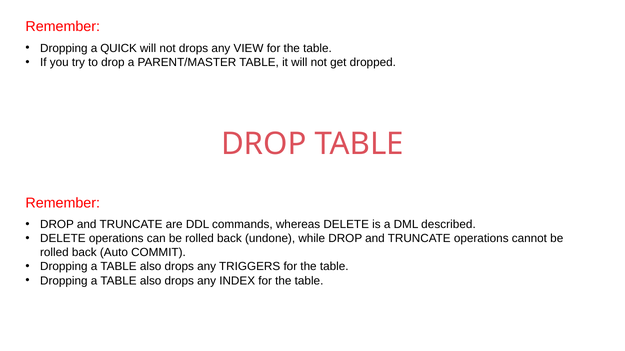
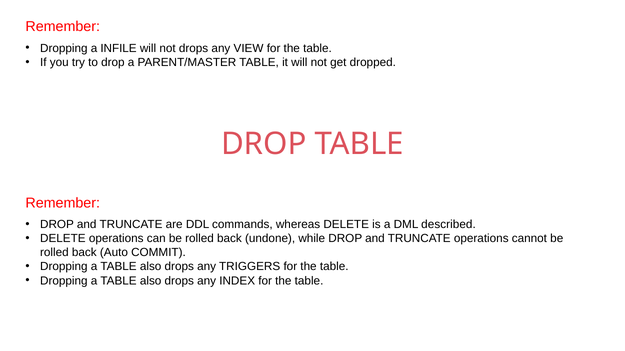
QUICK: QUICK -> INFILE (119, 48)
